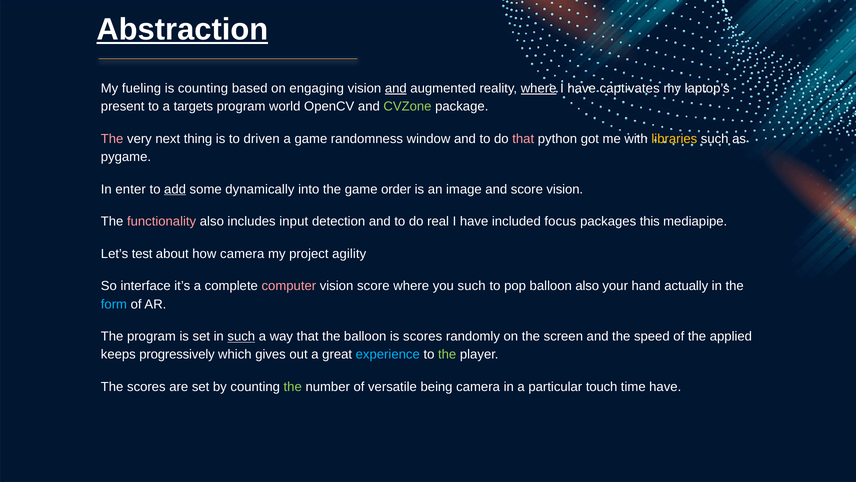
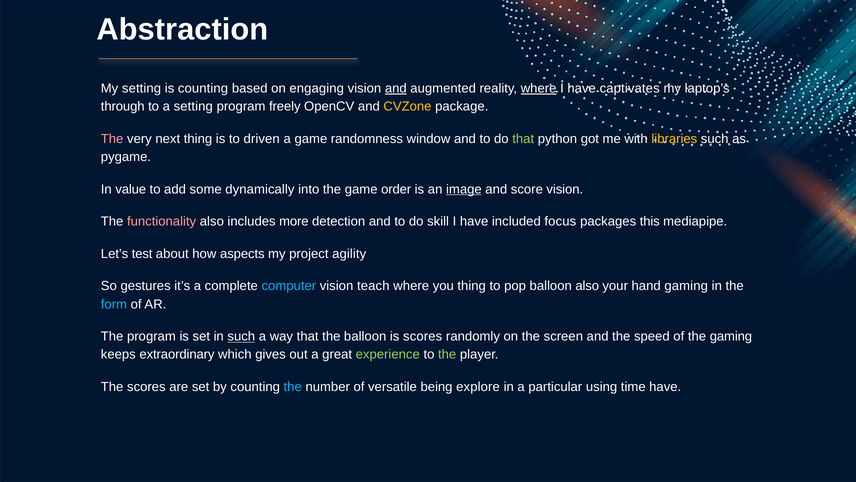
Abstraction underline: present -> none (182, 30)
My fueling: fueling -> setting (142, 88)
present: present -> through (123, 106)
a targets: targets -> setting (193, 106)
world: world -> freely (285, 106)
CVZone colour: light green -> yellow (408, 106)
that colour: pink -> light green (523, 139)
enter: enter -> value (131, 189)
add underline: present -> none (175, 189)
image underline: none -> present (464, 189)
input: input -> more (294, 221)
real: real -> skill (438, 221)
how camera: camera -> aspects (242, 254)
interface: interface -> gestures (146, 286)
computer colour: pink -> light blue (289, 286)
vision score: score -> teach (373, 286)
you such: such -> thing (472, 286)
hand actually: actually -> gaming (686, 286)
the applied: applied -> gaming (731, 336)
progressively: progressively -> extraordinary (177, 354)
experience colour: light blue -> light green (388, 354)
the colour: light green -> light blue (293, 387)
being camera: camera -> explore (478, 387)
touch: touch -> using (602, 387)
